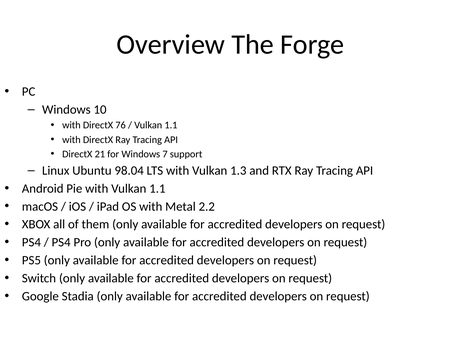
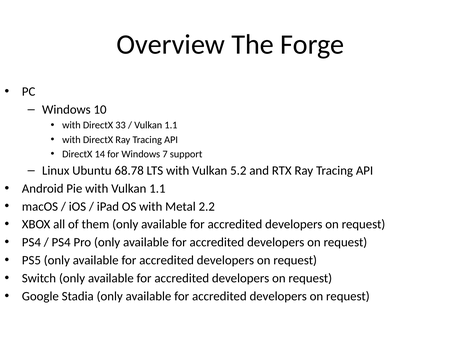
76: 76 -> 33 (121, 125)
21: 21 -> 14 (100, 154)
98.04: 98.04 -> 68.78 (129, 170)
1.3: 1.3 -> 5.2 (238, 170)
